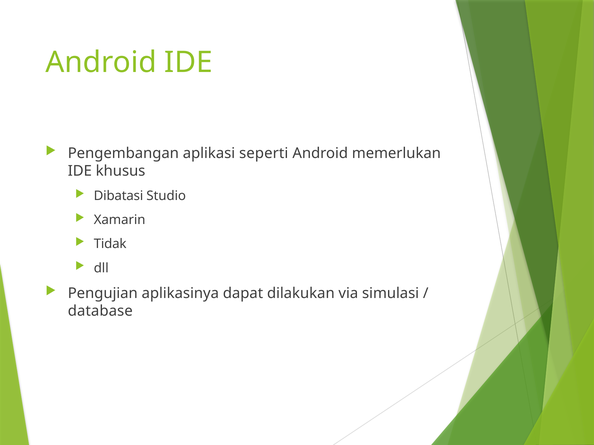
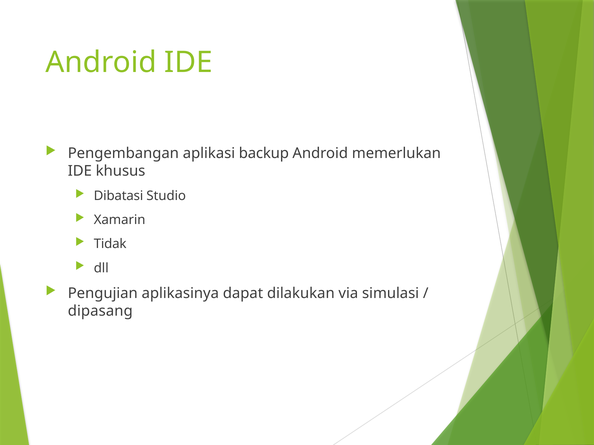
seperti: seperti -> backup (264, 153)
database: database -> dipasang (100, 311)
